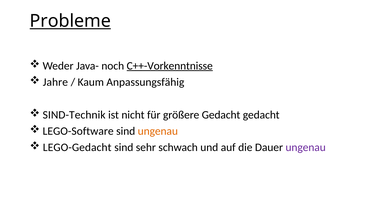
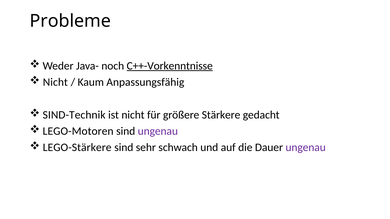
Probleme underline: present -> none (70, 21)
Jahre: Jahre -> Nicht (55, 82)
größere Gedacht: Gedacht -> Stärkere (221, 115)
LEGO-Software: LEGO-Software -> LEGO-Motoren (78, 131)
ungenau colour: orange -> purple (158, 131)
LEGO-Gedacht: LEGO-Gedacht -> LEGO-Stärkere (77, 148)
